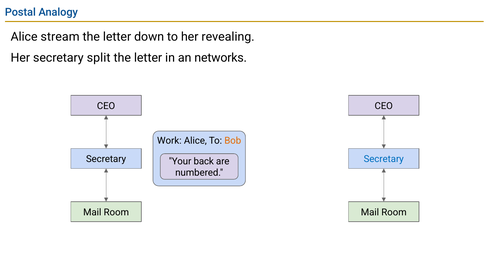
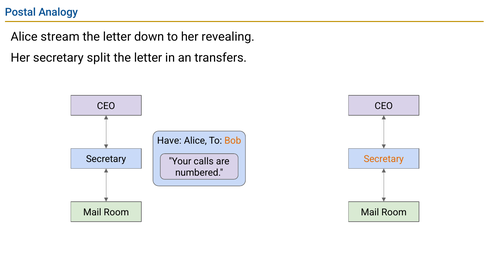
networks: networks -> transfers (221, 58)
Work: Work -> Have (169, 141)
Secretary colour: blue -> orange (384, 159)
back: back -> calls (204, 162)
